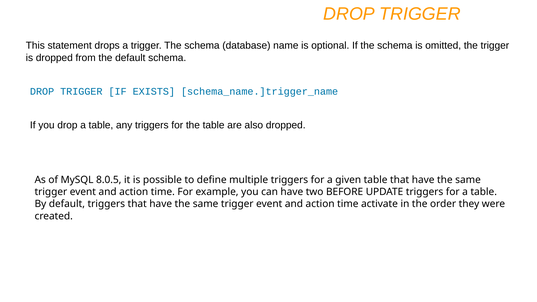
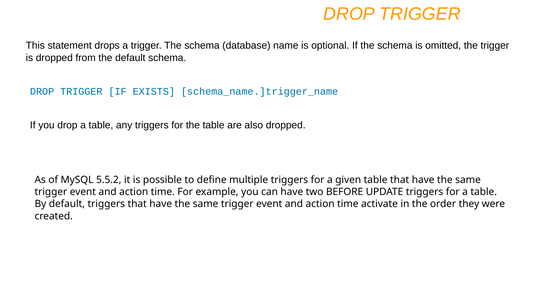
8.0.5: 8.0.5 -> 5.5.2 (109, 180)
